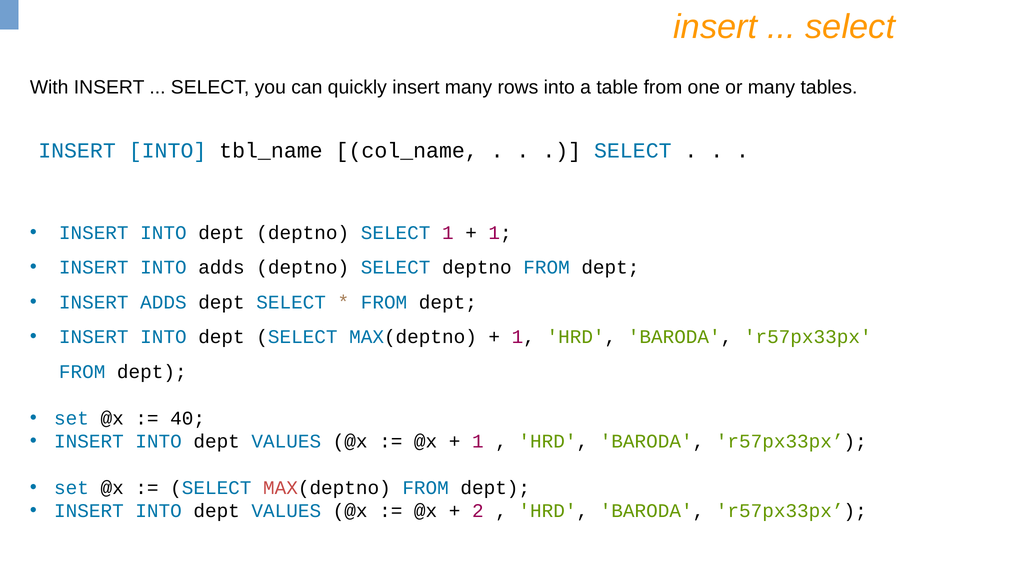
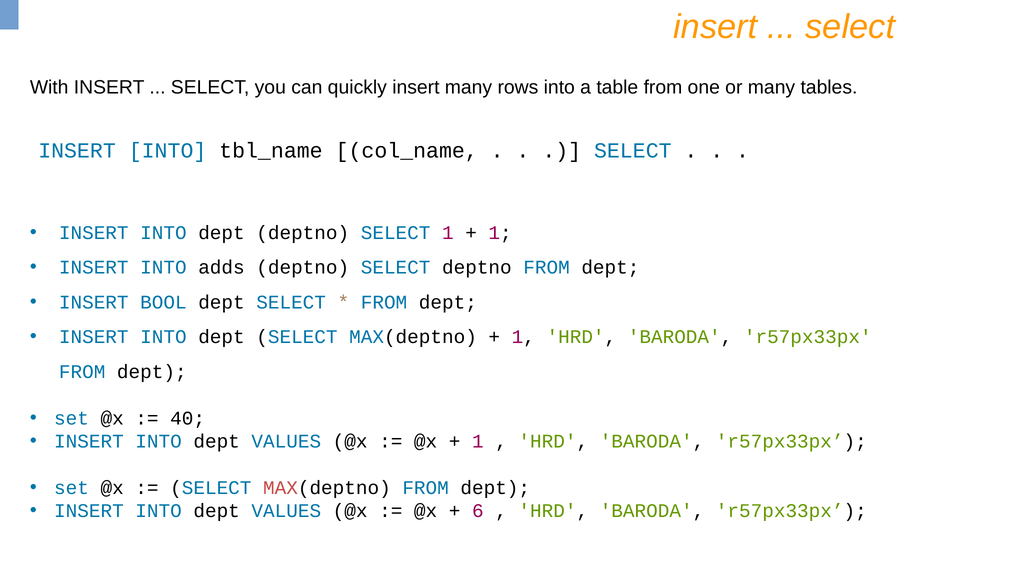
INSERT ADDS: ADDS -> BOOL (163, 303)
2: 2 -> 6 (478, 512)
